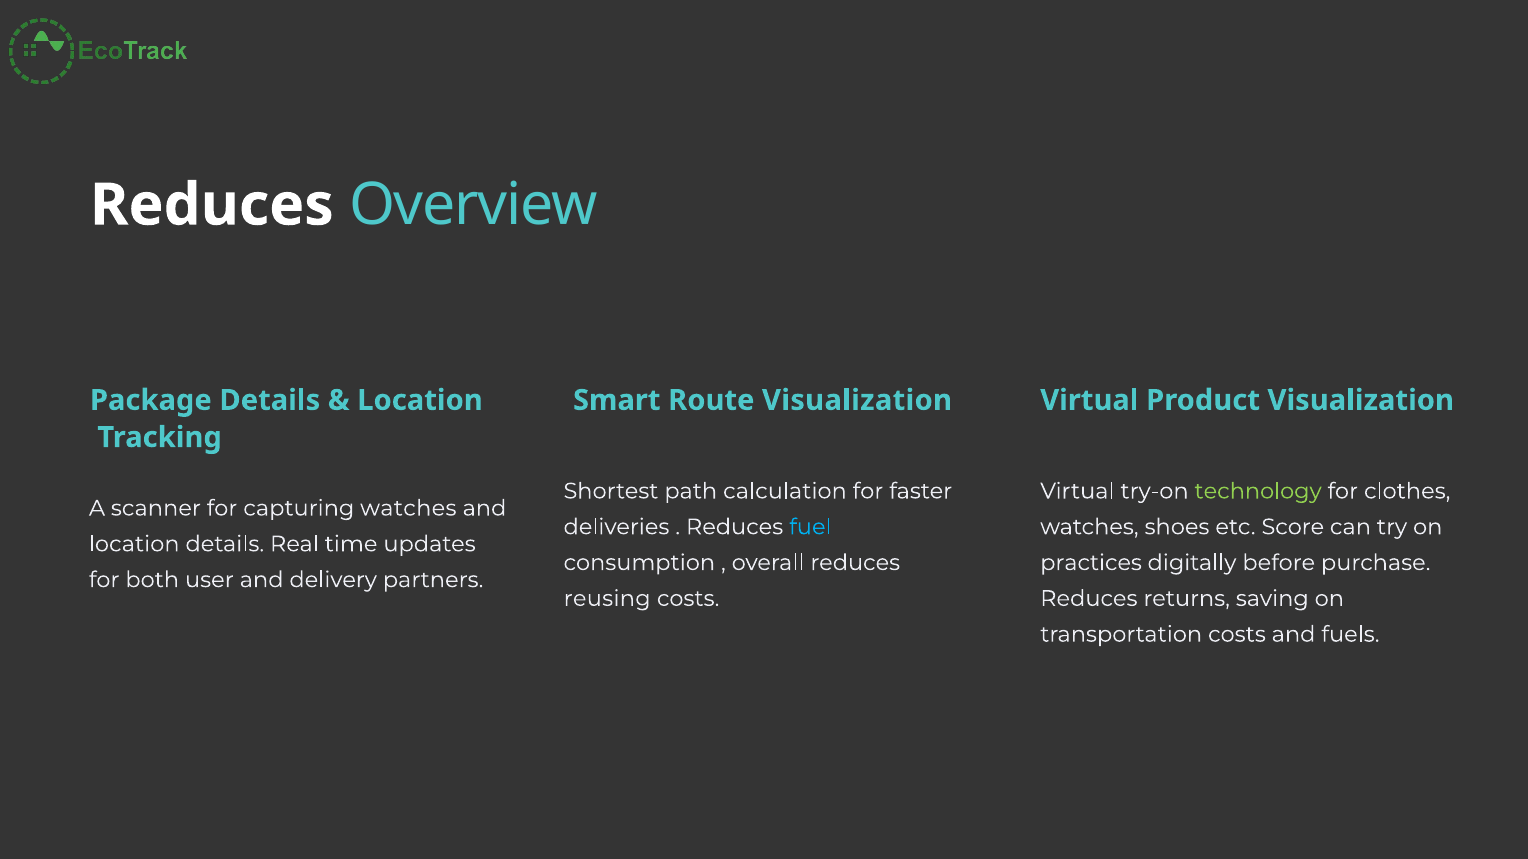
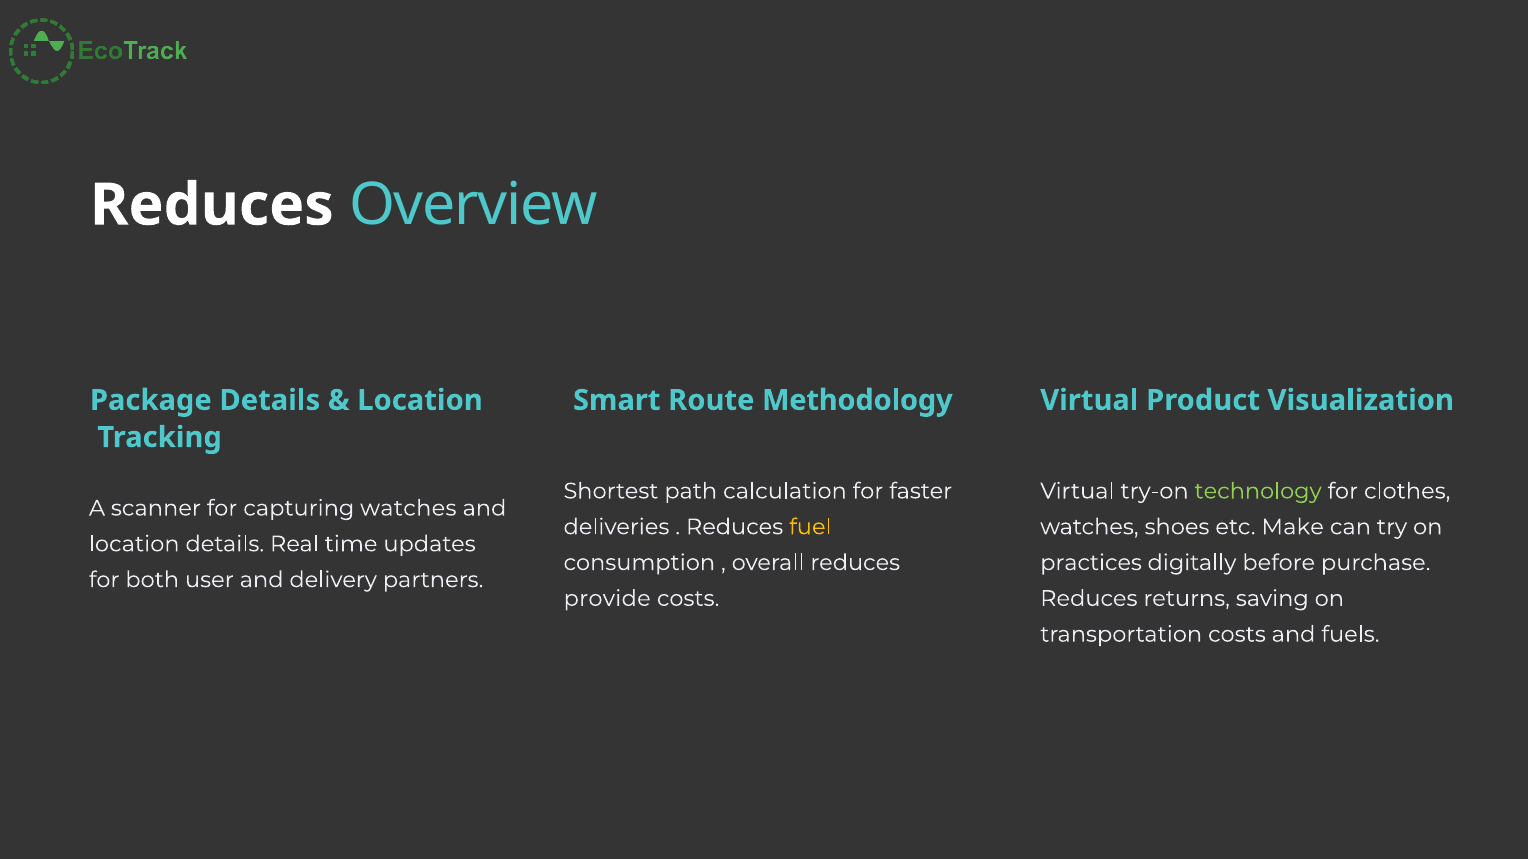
Route Visualization: Visualization -> Methodology (857, 400)
fuel colour: light blue -> yellow (810, 527)
Score: Score -> Make (1293, 527)
reusing: reusing -> provide (607, 599)
